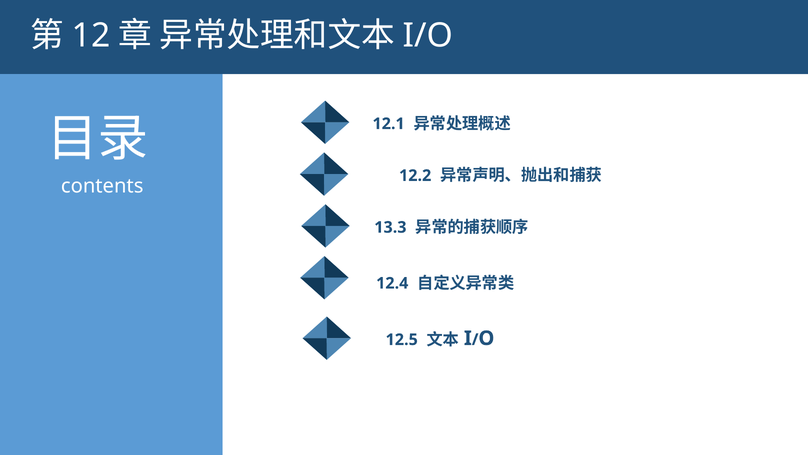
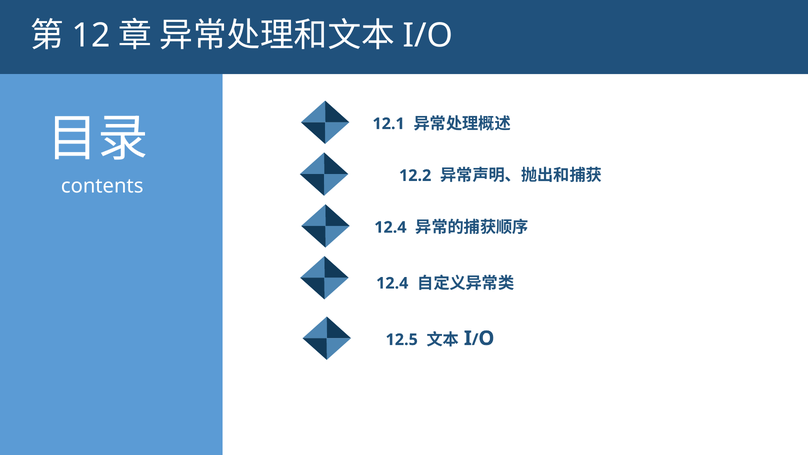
13.3: 13.3 -> 12.4 (390, 227)
